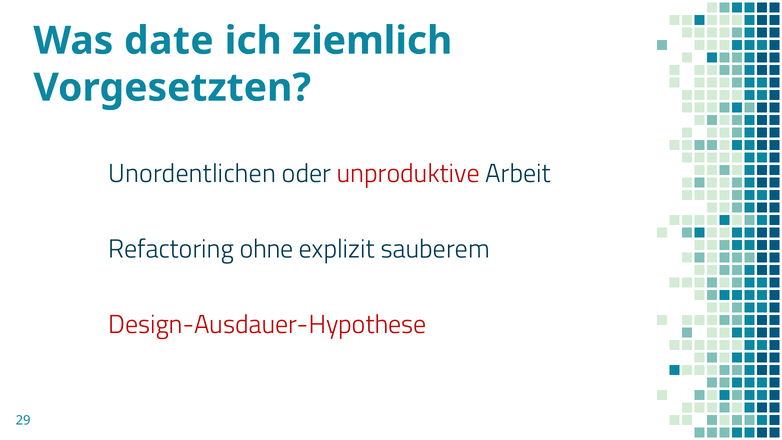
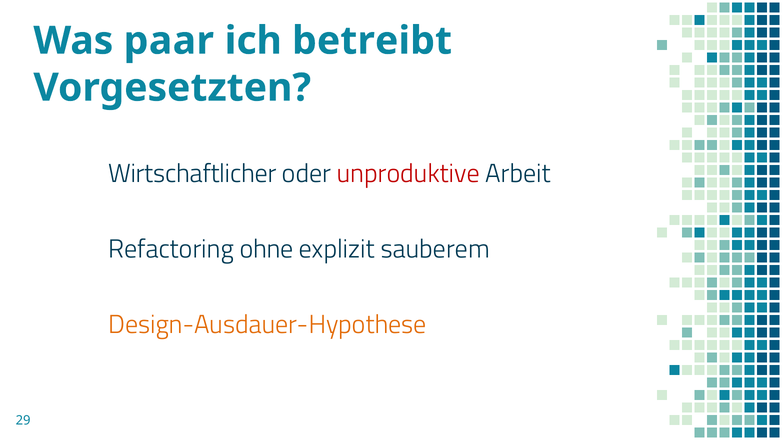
date: date -> paar (169, 41)
ziemlich: ziemlich -> betreibt (372, 41)
Unordentlichen: Unordentlichen -> Wirtschaftlicher (192, 174)
Design-Ausdauer-Hypothese colour: red -> orange (267, 325)
